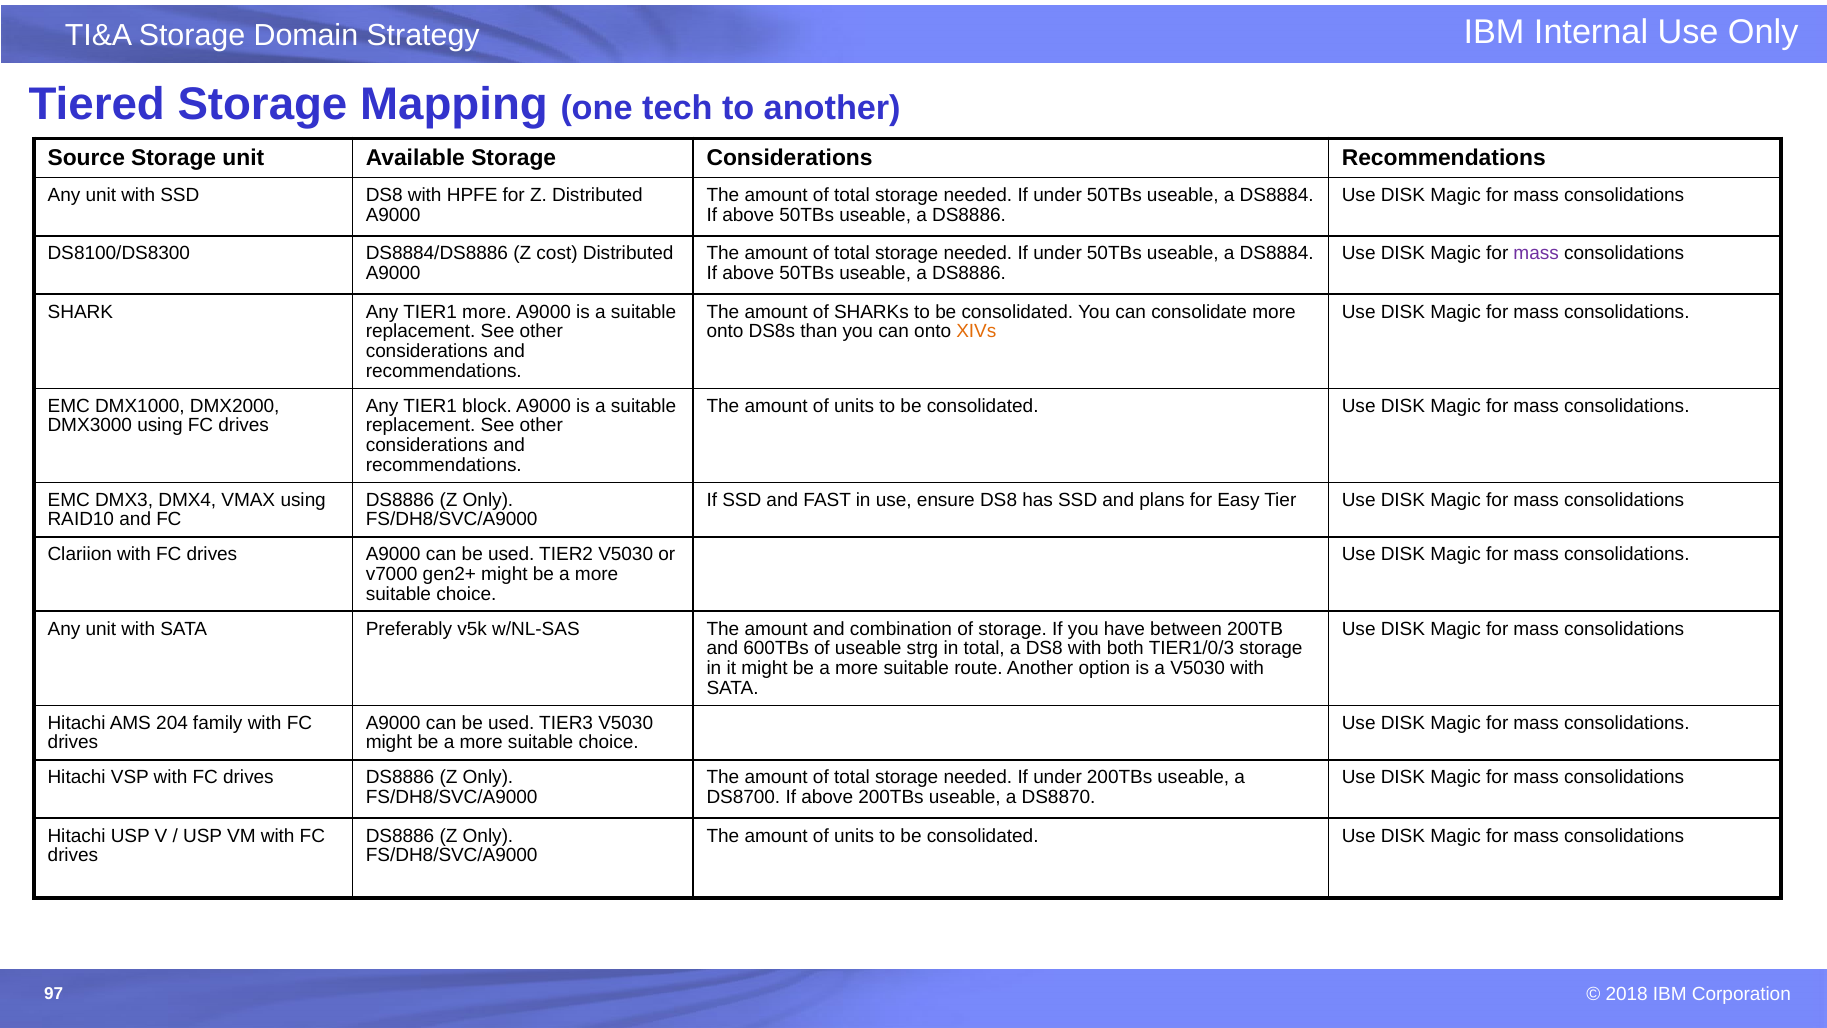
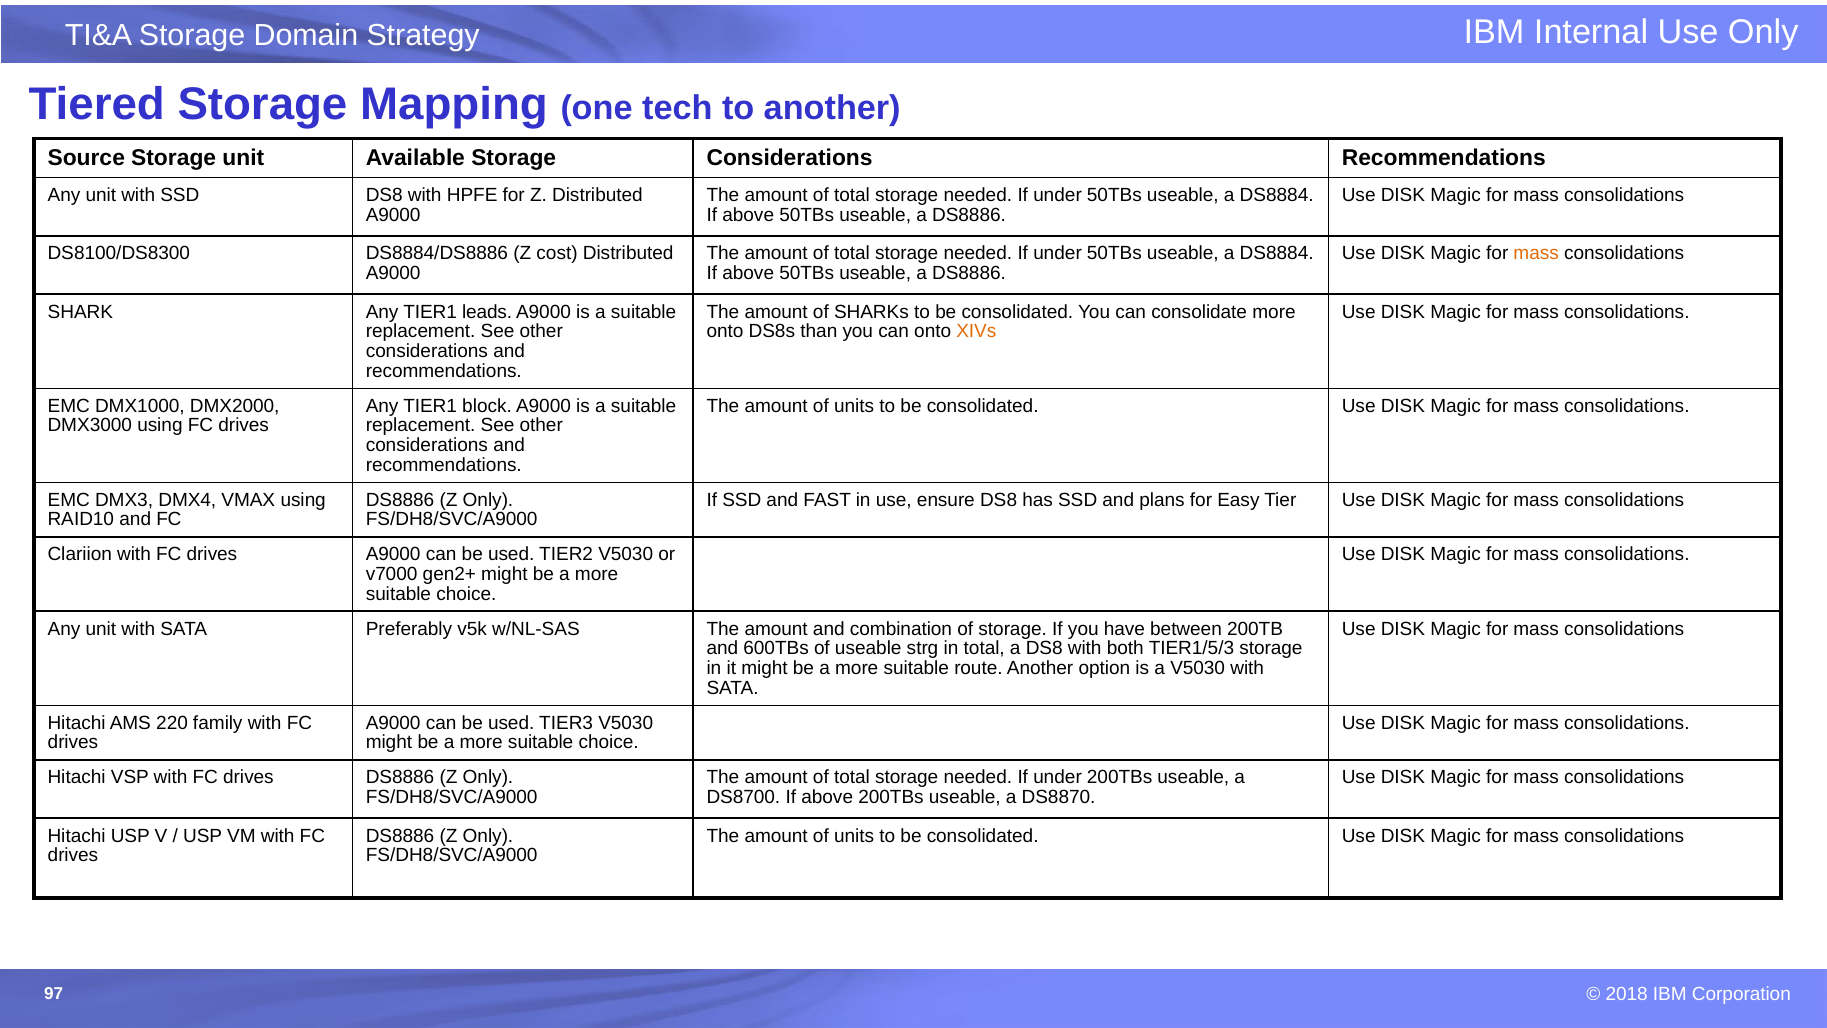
mass colour: purple -> orange (1536, 253)
TIER1 more: more -> leads (487, 312)
TIER1/0/3: TIER1/0/3 -> TIER1/5/3 (1191, 648)
204: 204 -> 220 (172, 723)
